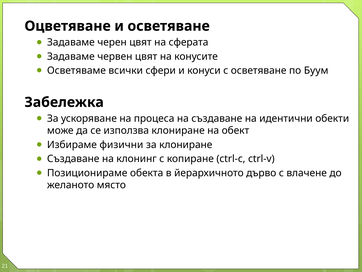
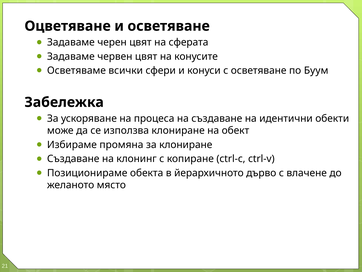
физични: физични -> промяна (121, 144)
